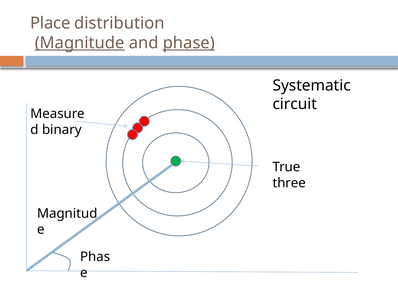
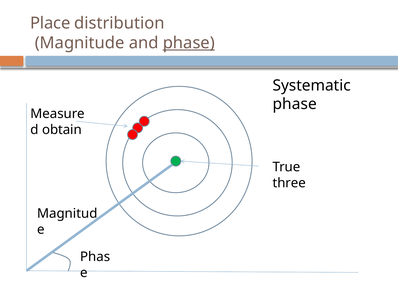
Magnitude underline: present -> none (80, 43)
circuit: circuit -> phase (295, 104)
binary: binary -> obtain (62, 130)
